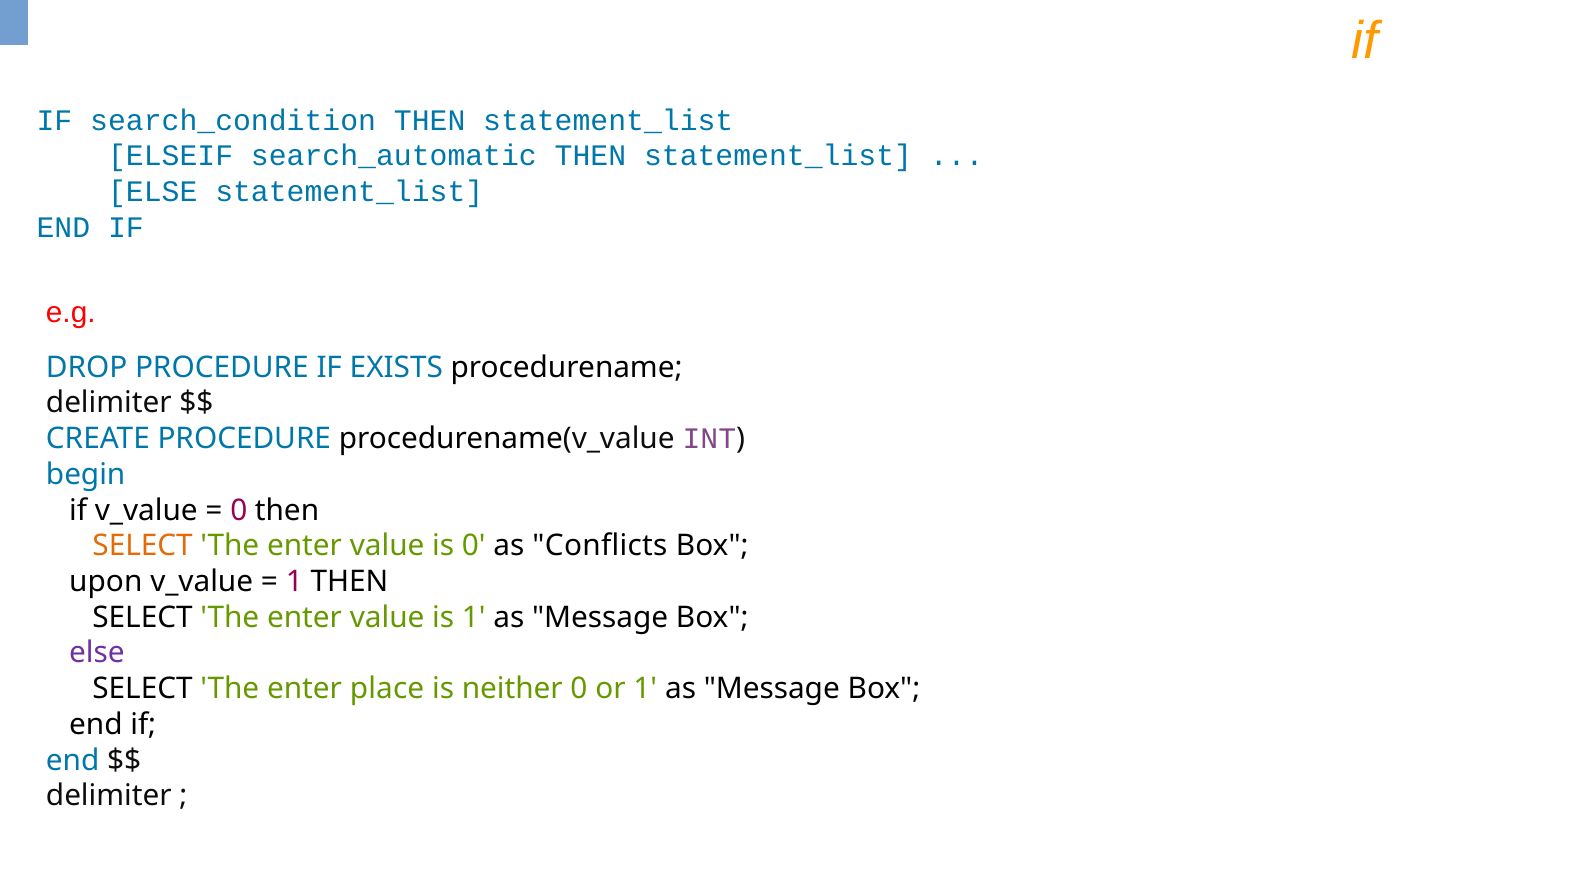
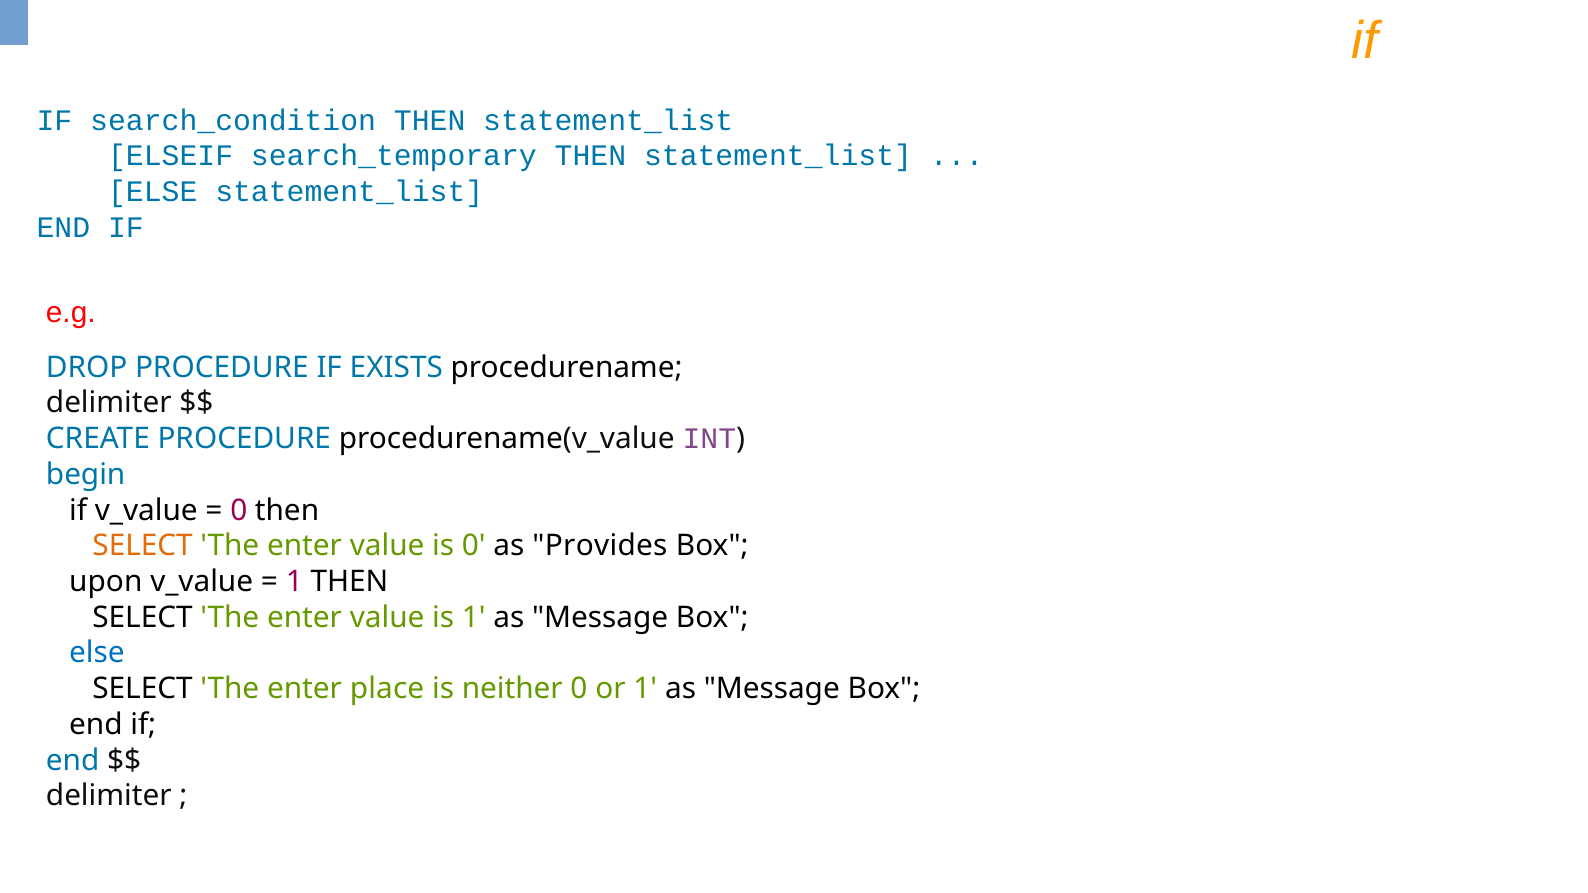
search_automatic: search_automatic -> search_temporary (394, 156)
Conflicts: Conflicts -> Provides (600, 546)
else colour: purple -> blue (97, 653)
